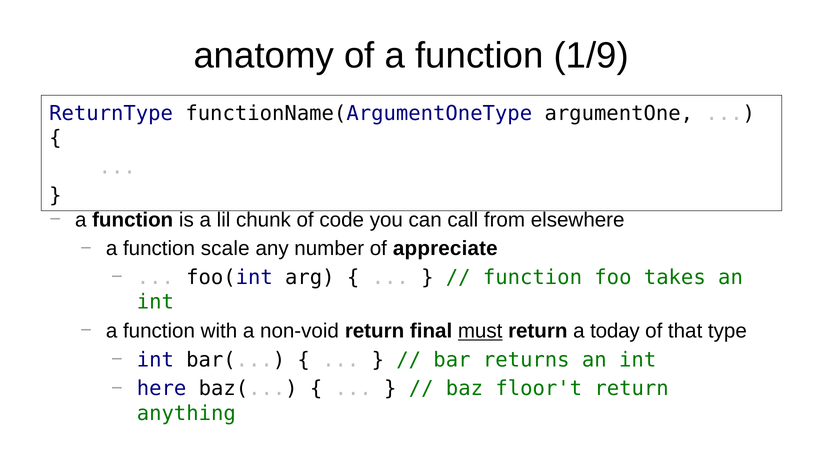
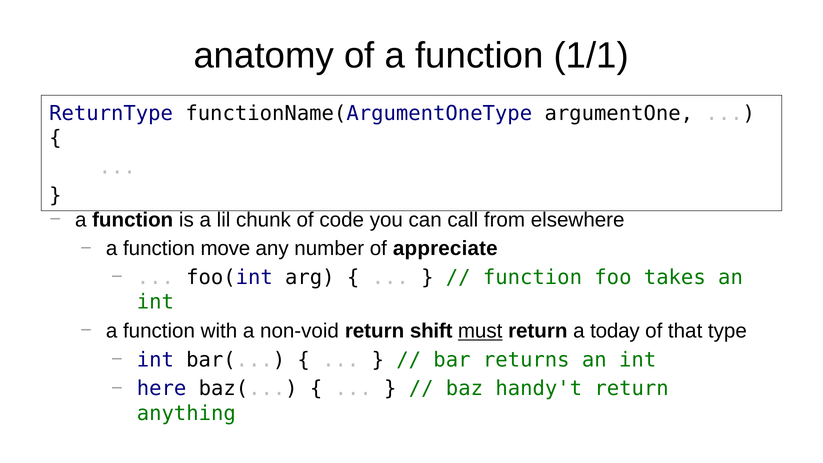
1/9: 1/9 -> 1/1 (591, 55)
scale: scale -> move (225, 249)
final: final -> shift (431, 331)
floor't: floor't -> handy't (539, 389)
